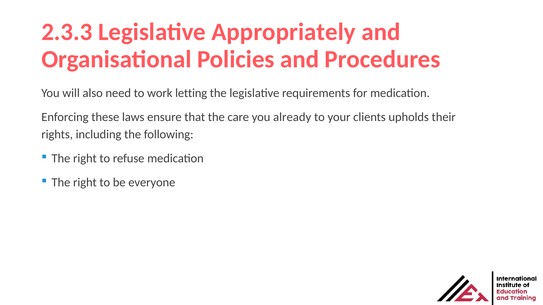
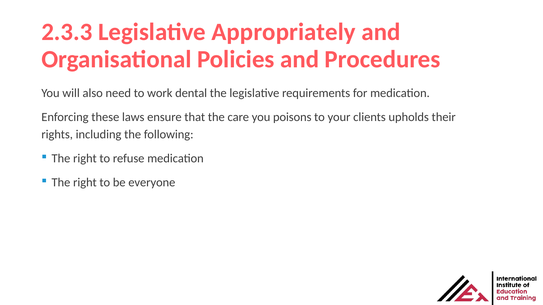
letting: letting -> dental (191, 93)
already: already -> poisons (292, 117)
